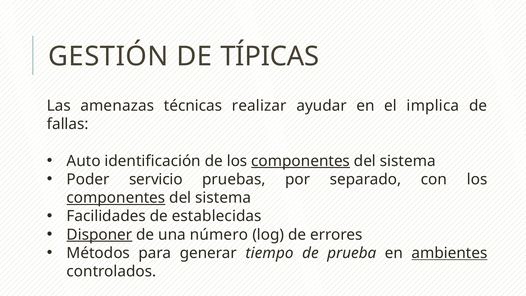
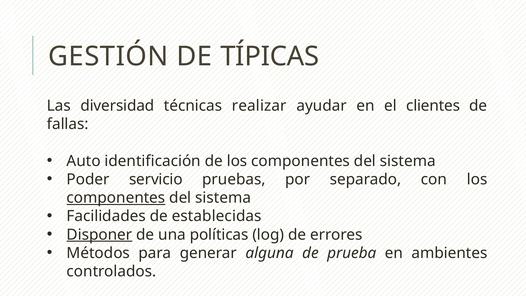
amenazas: amenazas -> diversidad (117, 106)
implica: implica -> clientes (433, 106)
componentes underline: present -> none (301, 161)
número: número -> políticas (219, 235)
tiempo: tiempo -> alguna (270, 253)
ambientes underline: present -> none (449, 253)
